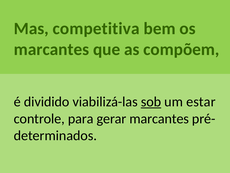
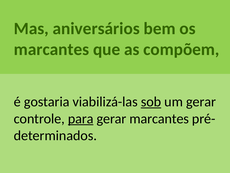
competitiva: competitiva -> aniversários (96, 29)
dividido: dividido -> gostaria (47, 101)
um estar: estar -> gerar (201, 101)
para underline: none -> present (81, 118)
